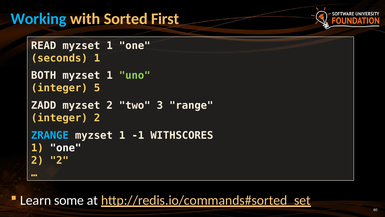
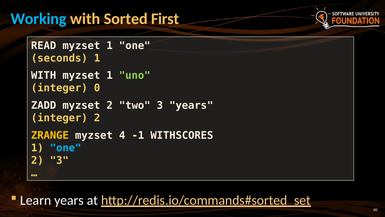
BOTH: BOTH -> WITH (44, 75)
5: 5 -> 0 (97, 88)
3 range: range -> years (191, 105)
ZRANGE colour: light blue -> yellow (50, 135)
1: 1 -> 4 (122, 135)
one colour: white -> light blue (66, 148)
2 2: 2 -> 3 (59, 160)
Learn some: some -> years (69, 200)
